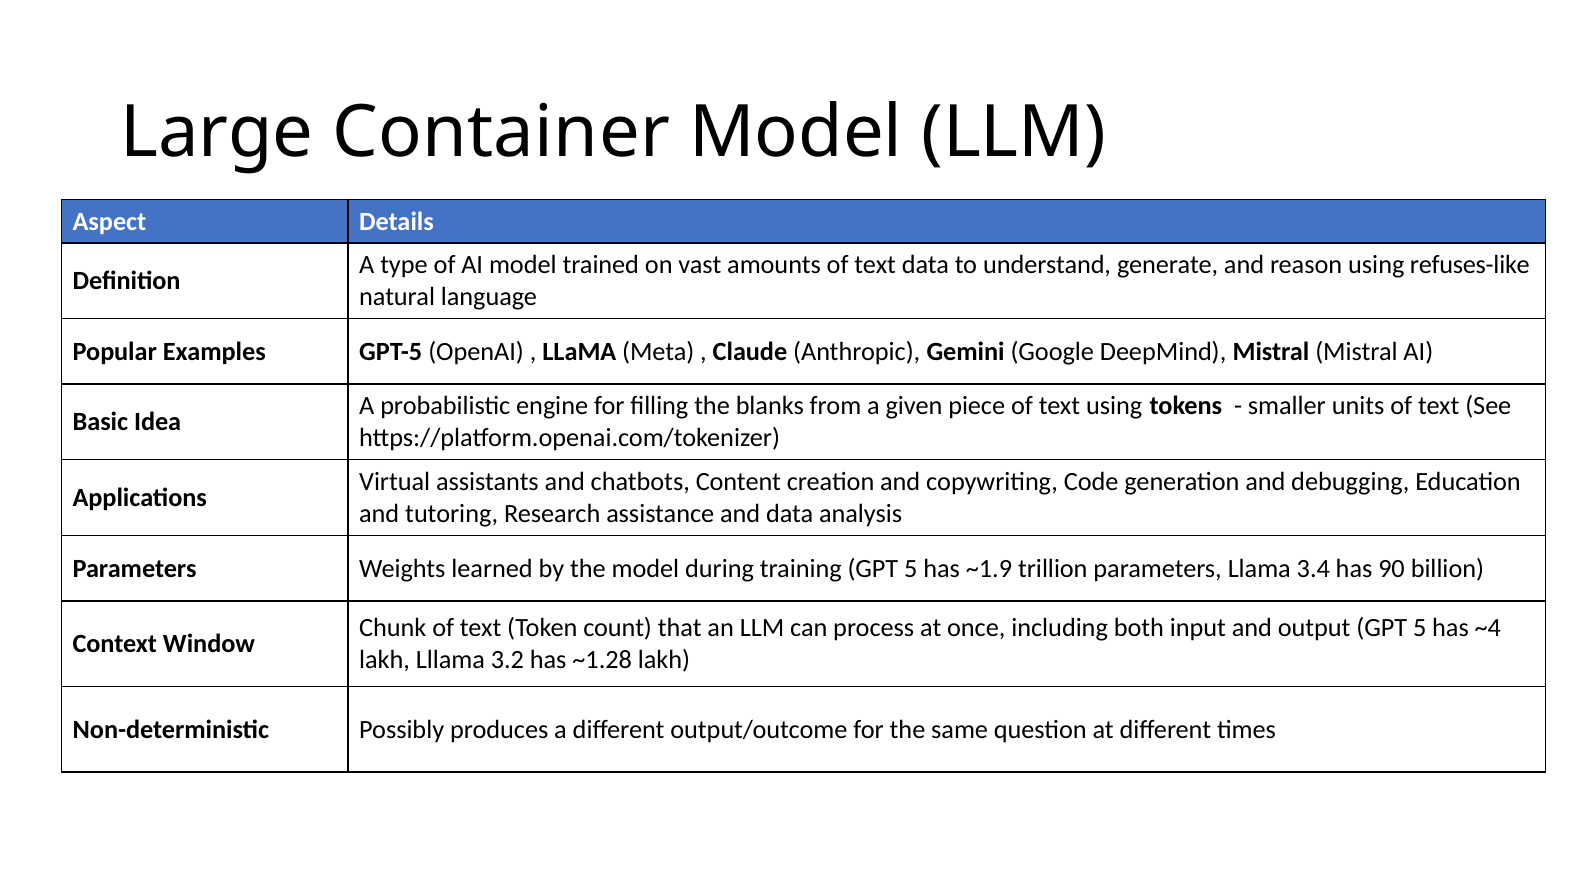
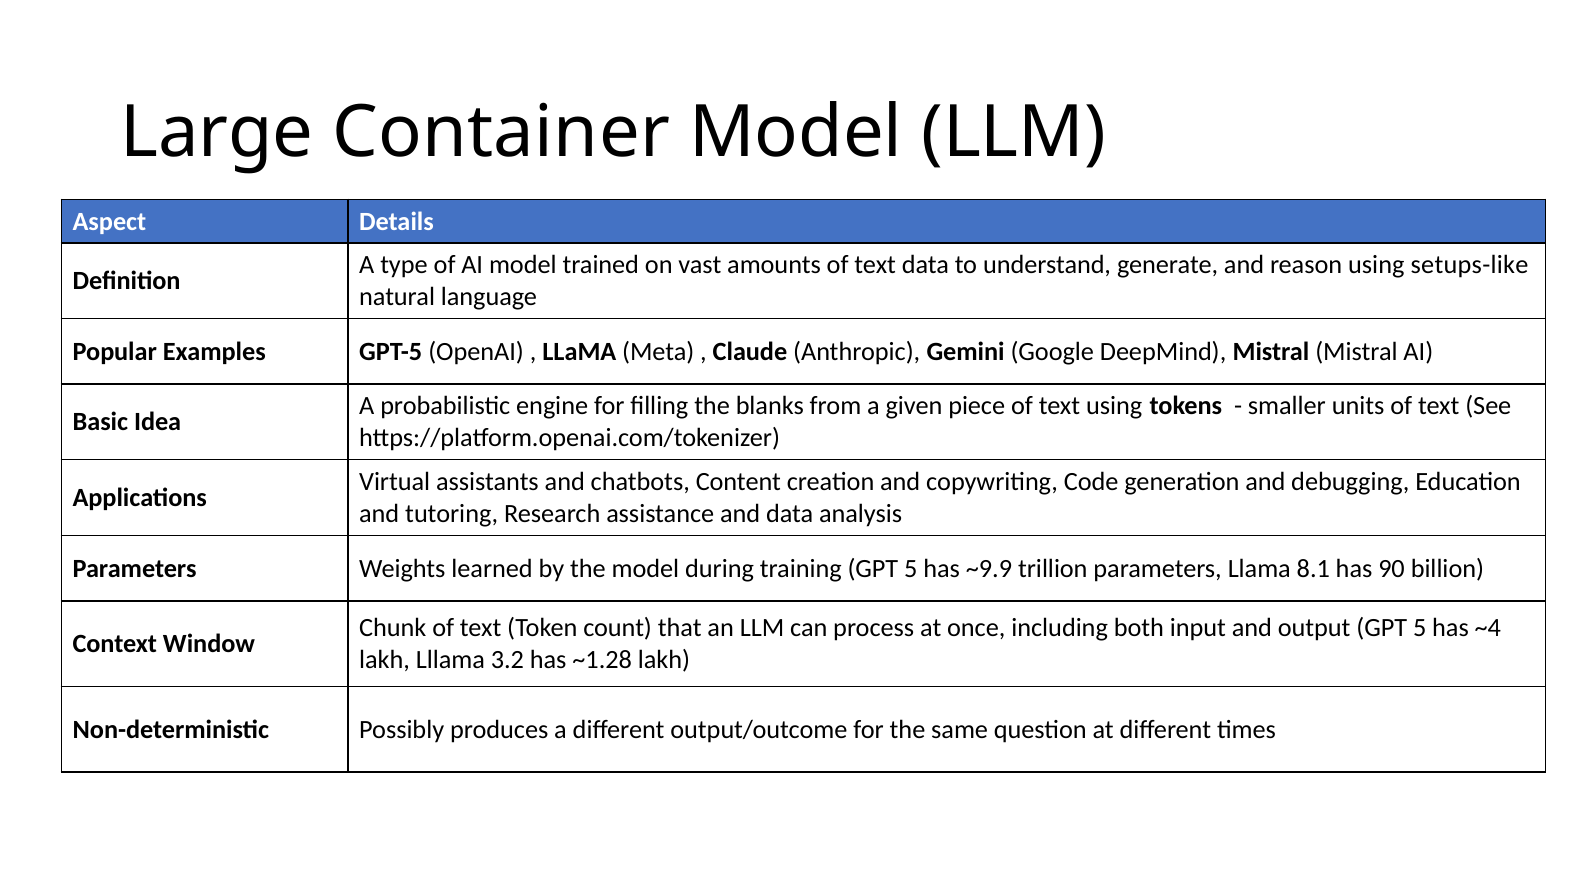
refuses-like: refuses-like -> setups-like (1470, 265)
~1.9: ~1.9 -> ~9.9 (989, 569)
3.4: 3.4 -> 8.1 (1313, 569)
